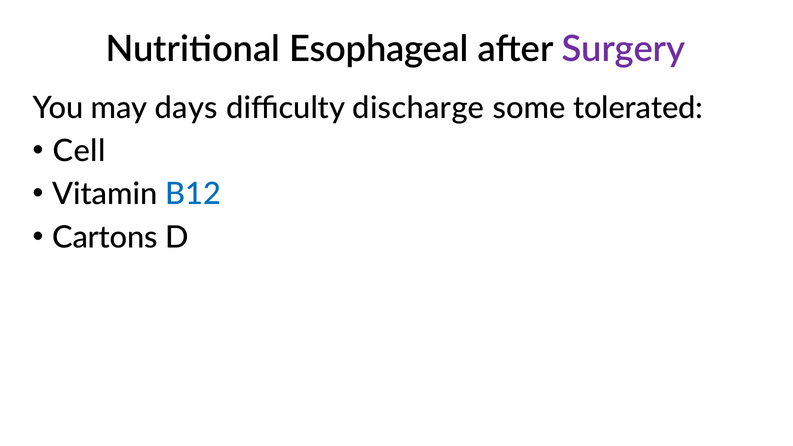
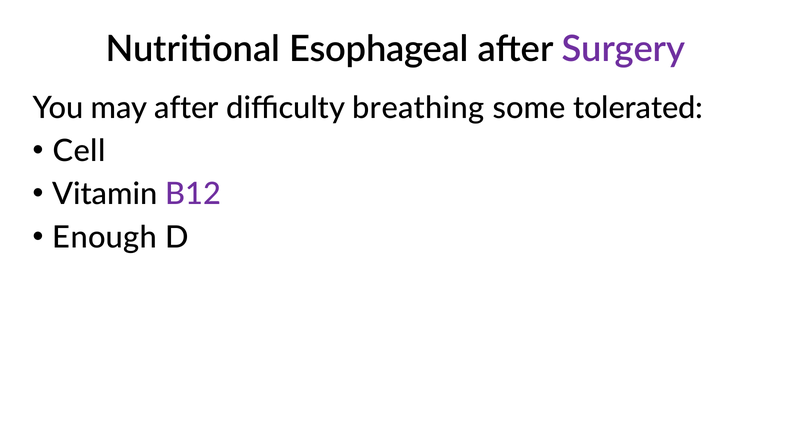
may days: days -> after (187, 108)
discharge: discharge -> breathing (418, 108)
B12 colour: blue -> purple (193, 194)
Cartons: Cartons -> Enough (105, 238)
